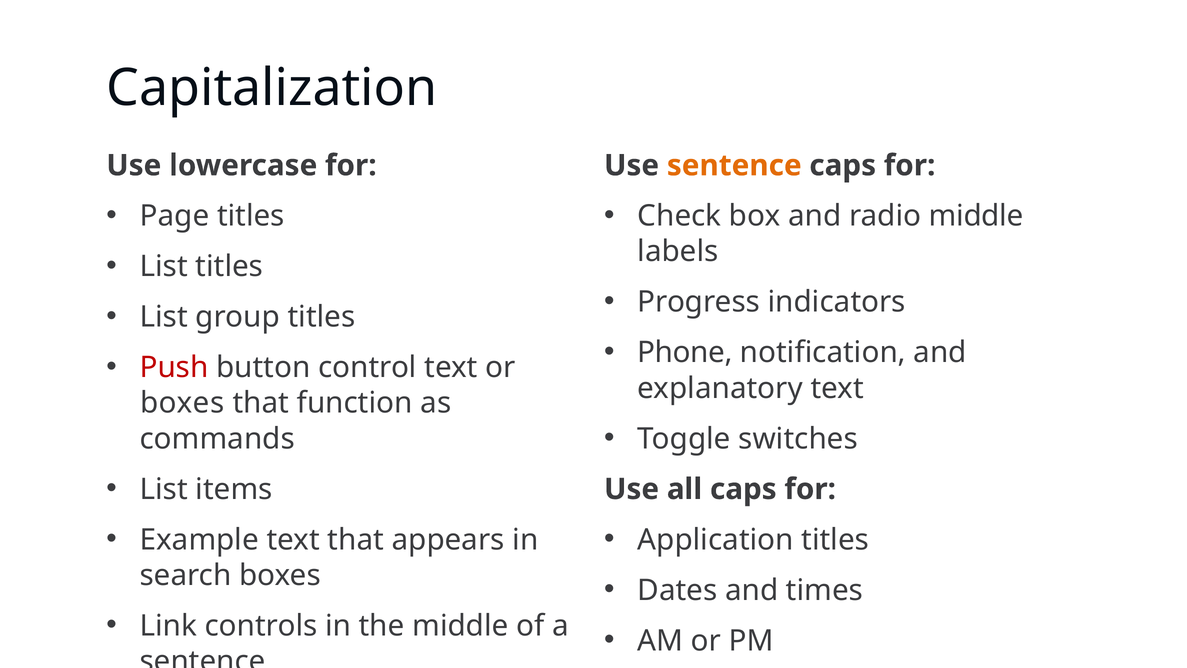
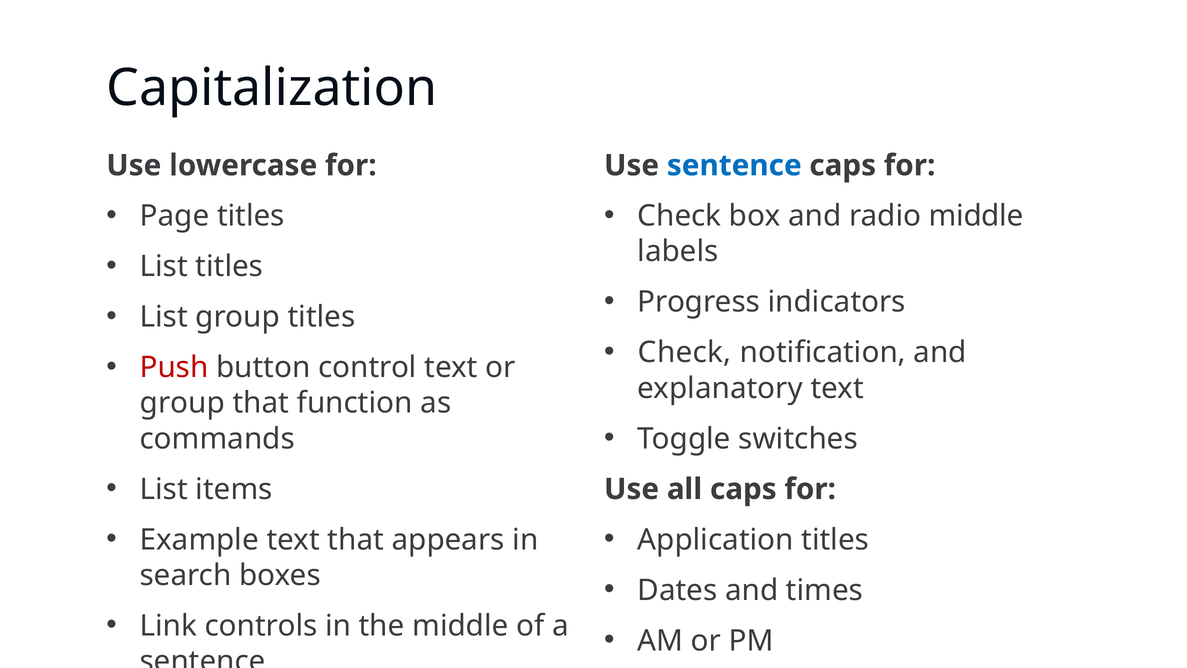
sentence colour: orange -> blue (734, 165)
Phone: Phone -> Check (685, 352)
boxes: boxes -> group (182, 403)
